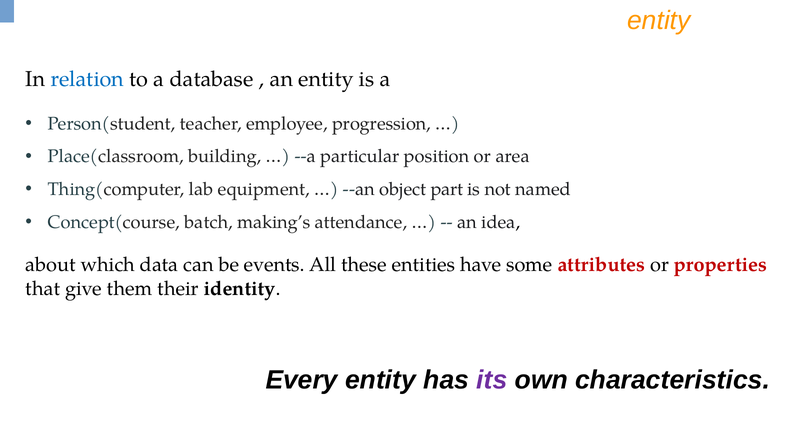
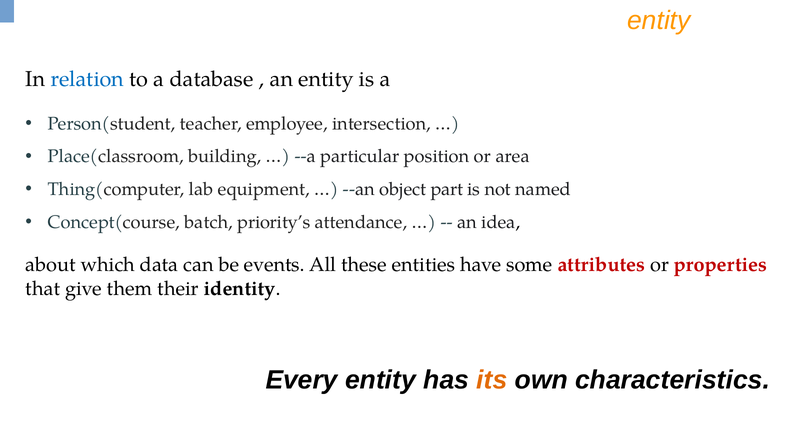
progression: progression -> intersection (382, 124)
making’s: making’s -> priority’s (274, 222)
its colour: purple -> orange (492, 381)
